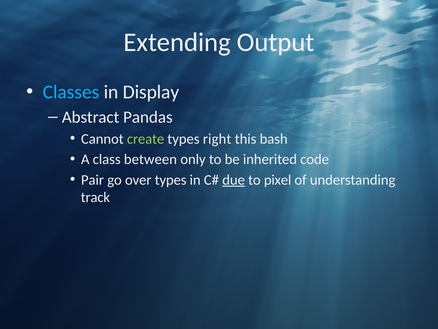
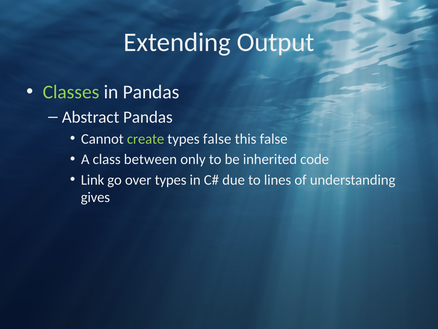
Classes colour: light blue -> light green (71, 92)
in Display: Display -> Pandas (151, 92)
types right: right -> false (217, 139)
this bash: bash -> false (274, 139)
Pair: Pair -> Link (93, 180)
due underline: present -> none (234, 180)
pixel: pixel -> lines (278, 180)
track: track -> gives (95, 197)
